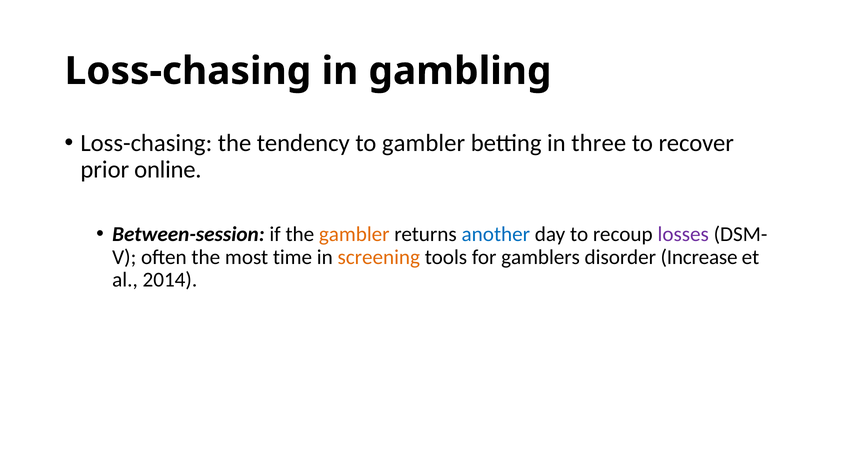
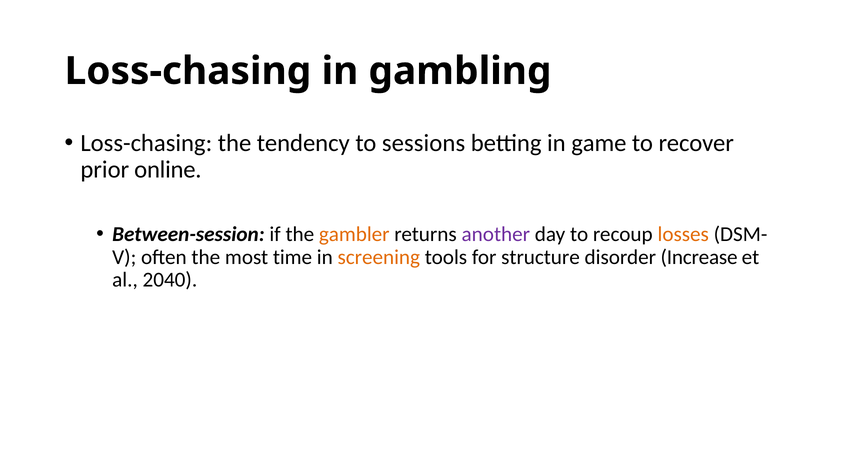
to gambler: gambler -> sessions (424, 143)
three: three -> game (599, 143)
another colour: blue -> purple (496, 234)
losses colour: purple -> orange (683, 234)
gamblers: gamblers -> structure (541, 257)
2014: 2014 -> 2040 (170, 280)
